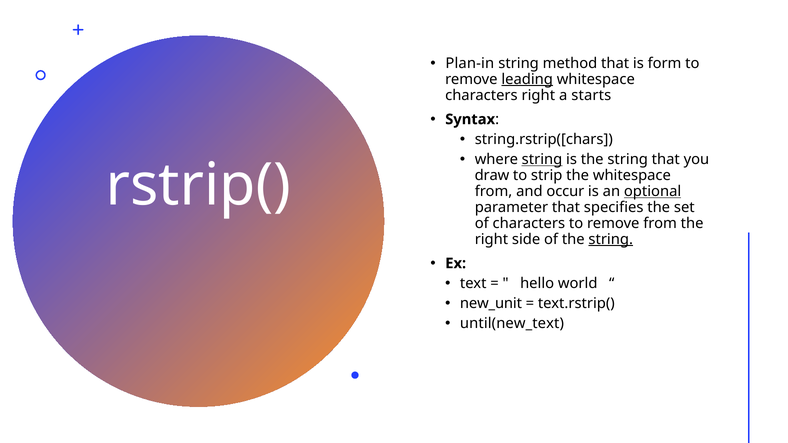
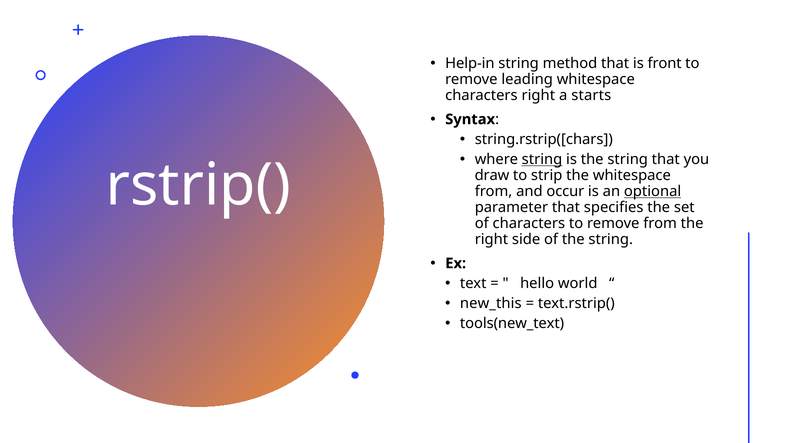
Plan-in: Plan-in -> Help-in (470, 63)
form: form -> front (665, 63)
leading underline: present -> none (527, 79)
string underline: present -> none (611, 239)
new_unit: new_unit -> new_this (491, 304)
until(new_text: until(new_text -> tools(new_text (512, 324)
